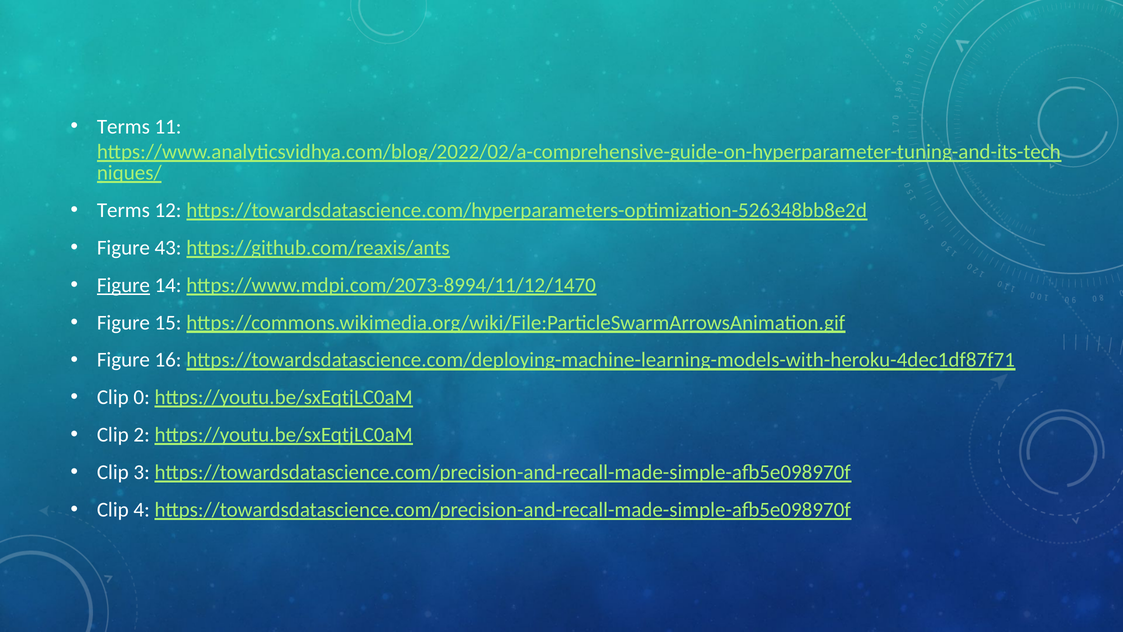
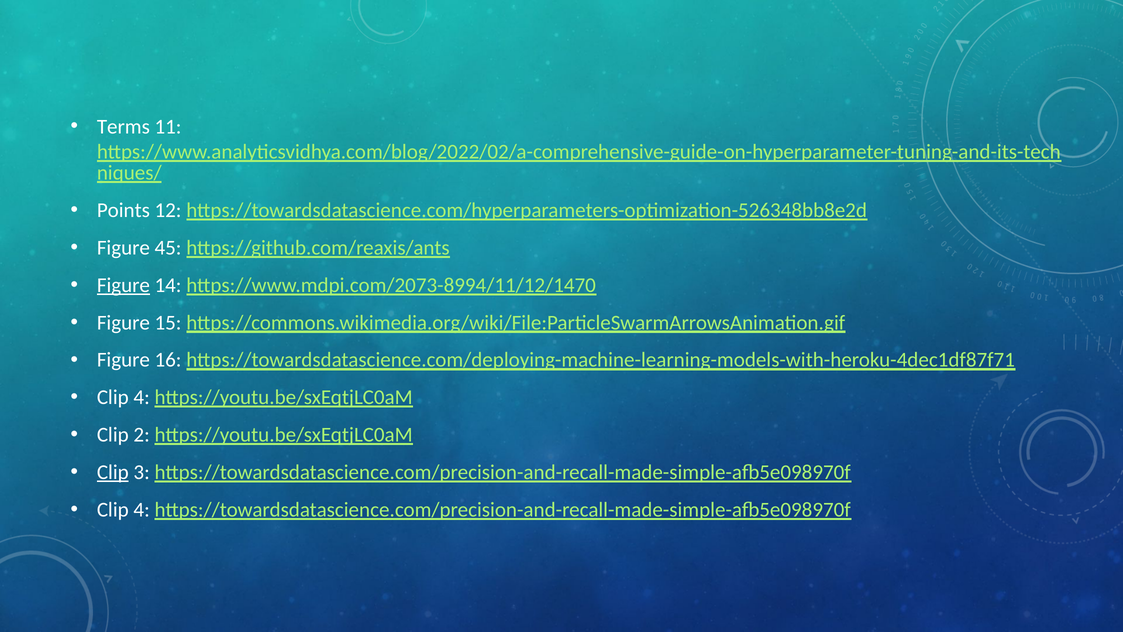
Terms: Terms -> Points (123, 210)
43: 43 -> 45 (168, 248)
0: 0 -> 4 (142, 397)
Clip underline: none -> present (113, 472)
